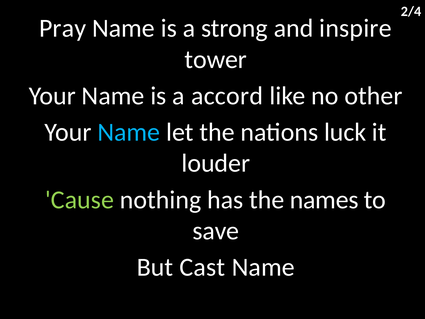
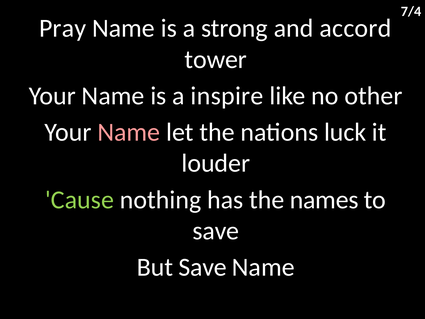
2/4: 2/4 -> 7/4 (411, 12)
inspire: inspire -> accord (355, 28)
accord: accord -> inspire (227, 96)
Name colour: light blue -> pink (129, 132)
But Cast: Cast -> Save (203, 267)
